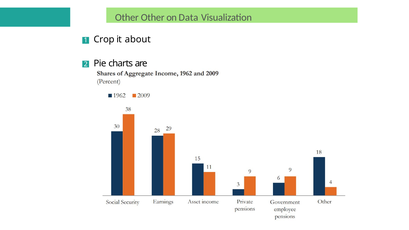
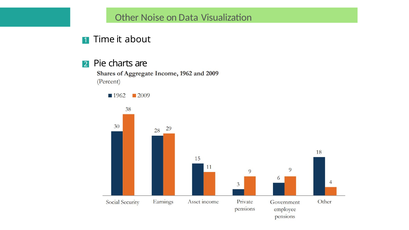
Other Other: Other -> Noise (153, 17)
Crop: Crop -> Time (104, 39)
